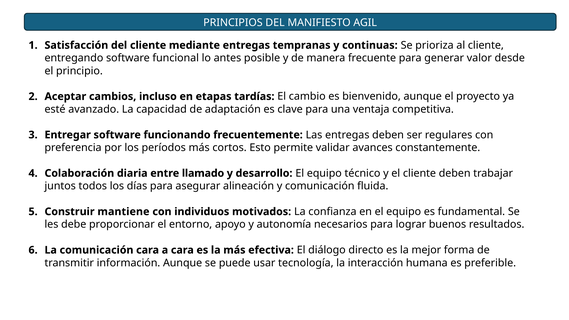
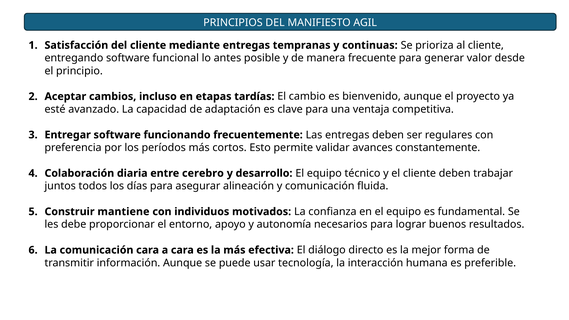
llamado: llamado -> cerebro (203, 173)
